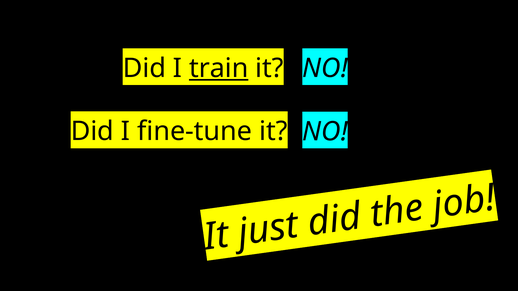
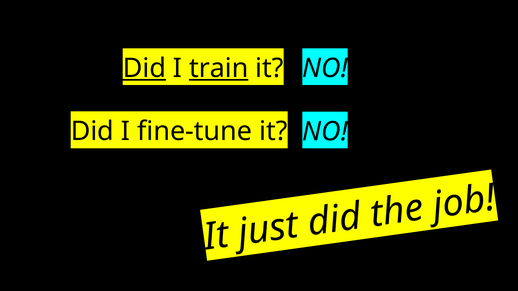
Did underline: none -> present (144, 68)
